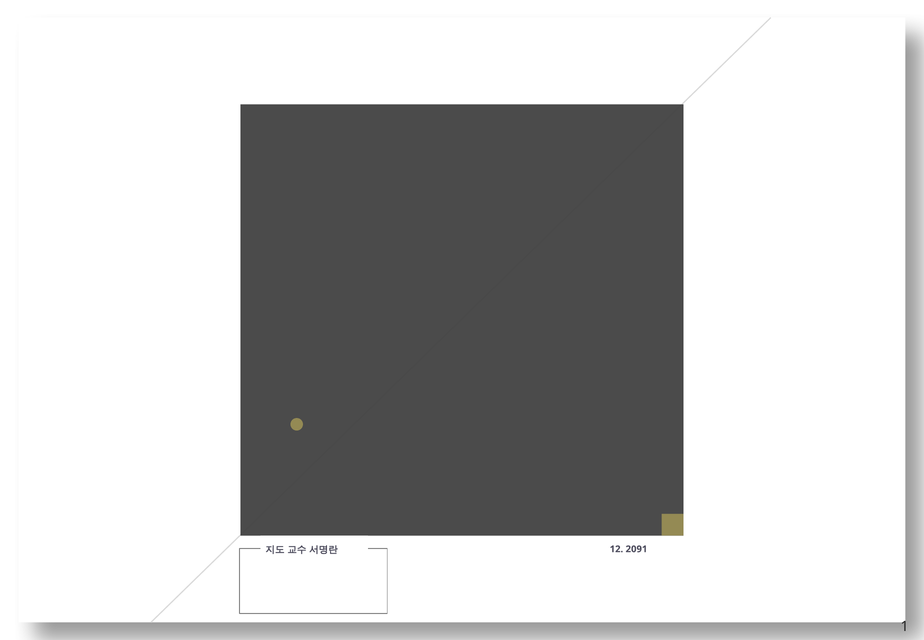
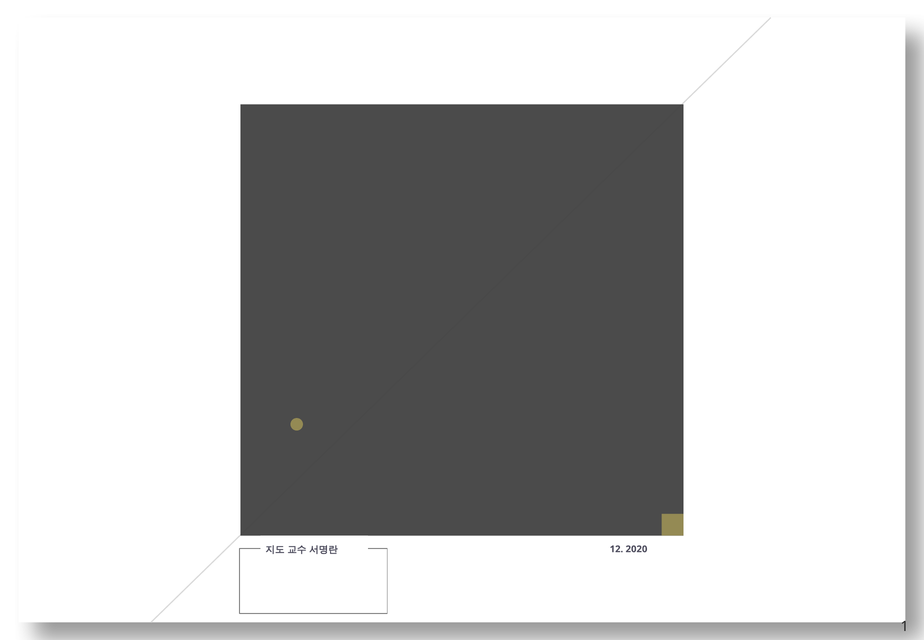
2091: 2091 -> 2020 (636, 549)
